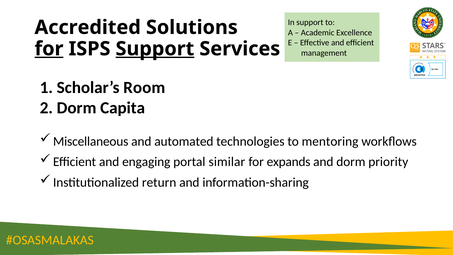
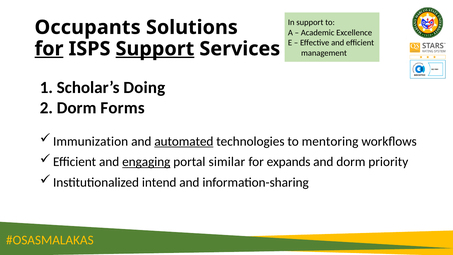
Accredited: Accredited -> Occupants (88, 27)
Room: Room -> Doing (144, 87)
Capita: Capita -> Forms (123, 108)
Miscellaneous: Miscellaneous -> Immunization (91, 141)
automated underline: none -> present (184, 141)
engaging underline: none -> present (146, 162)
return: return -> intend (159, 182)
